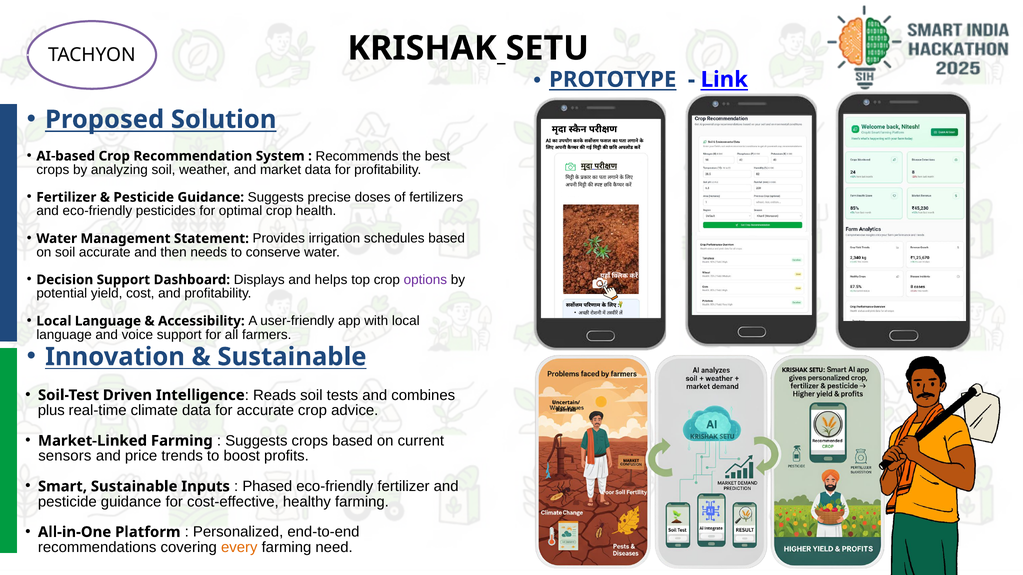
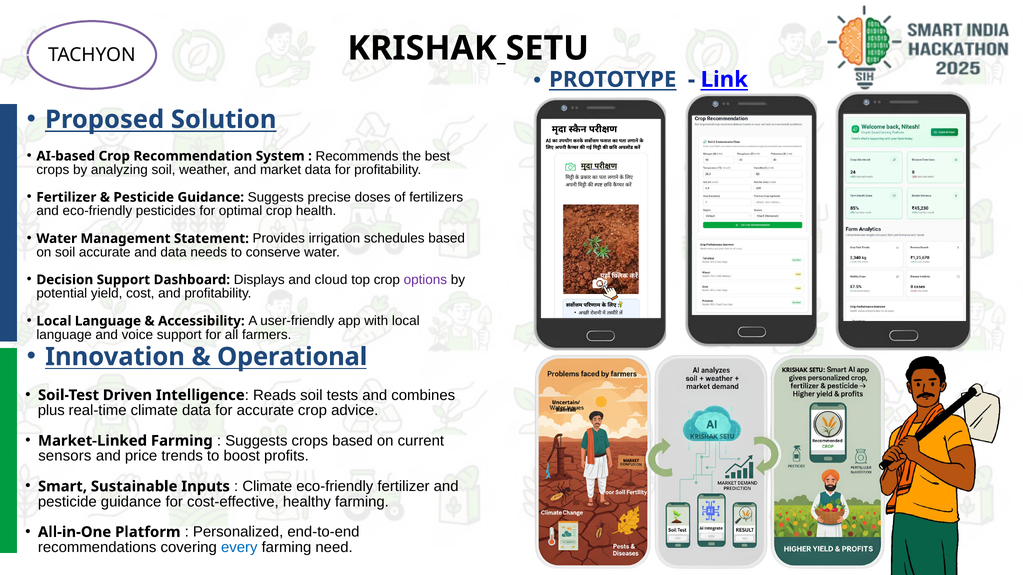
and then: then -> data (174, 252)
helps: helps -> cloud (331, 280)
Sustainable: Sustainable -> Operational (292, 357)
Phased: Phased -> Climate (267, 487)
every colour: orange -> blue (239, 548)
